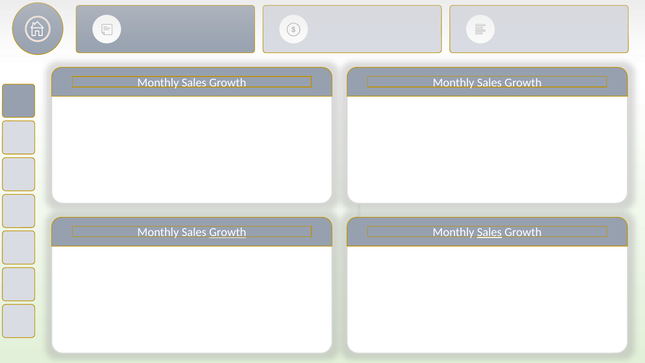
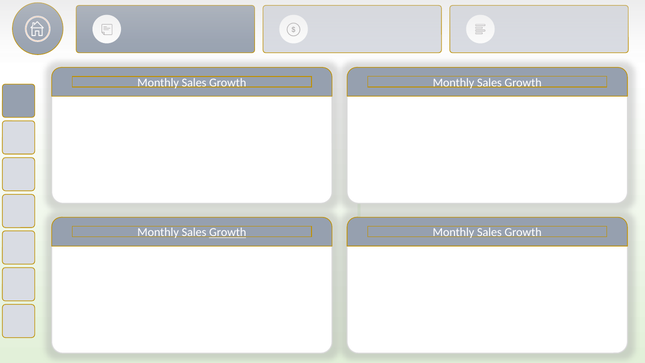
Sales underline: present -> none (489, 232)
